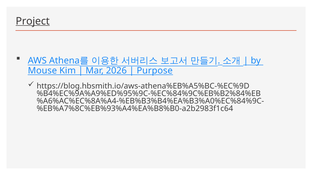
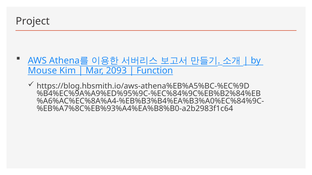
Project underline: present -> none (33, 21)
2026: 2026 -> 2093 (116, 71)
Purpose: Purpose -> Function (155, 71)
